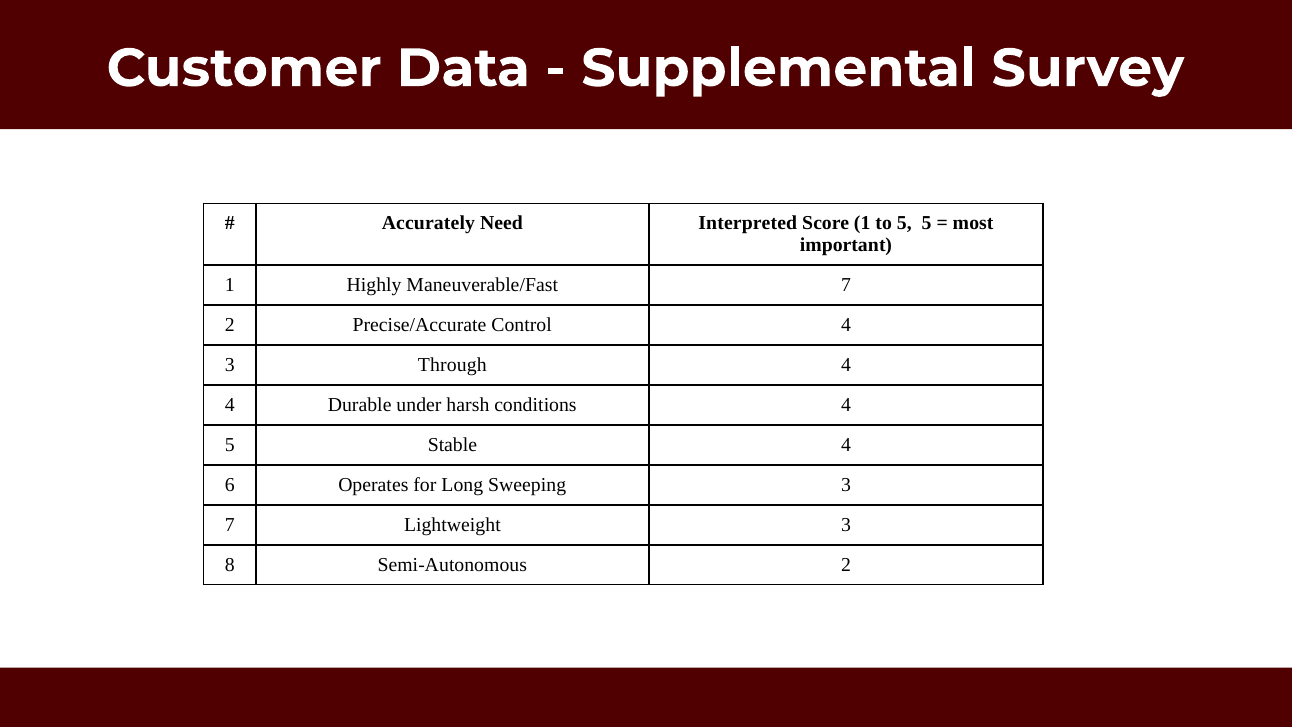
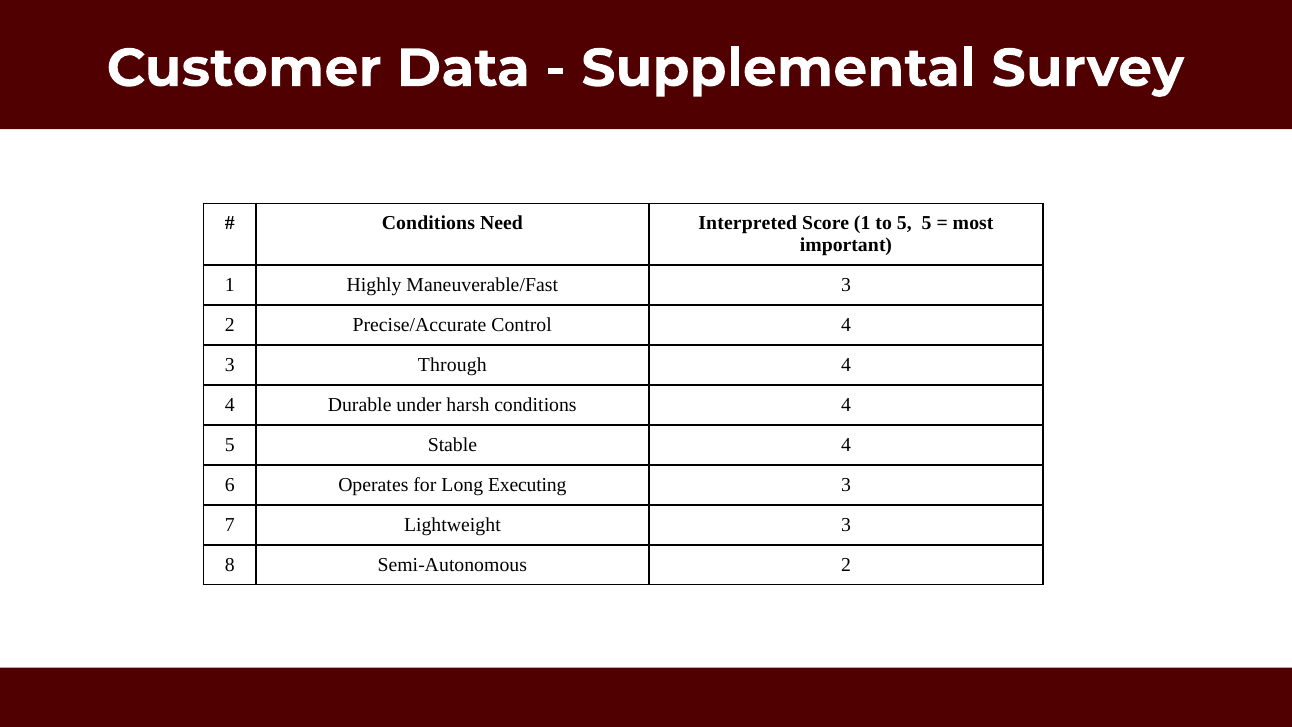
Accurately: Accurately -> Conditions (428, 223)
Maneuverable/Fast 7: 7 -> 3 (846, 285)
Sweeping: Sweeping -> Executing (527, 485)
